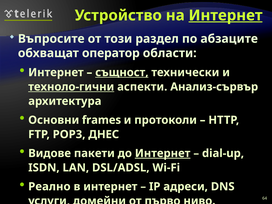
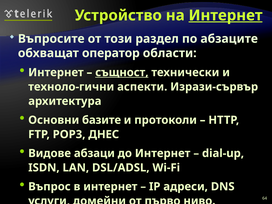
техноло-гични underline: present -> none (71, 87)
Анализ-сървър: Анализ-сървър -> Изрази-сървър (214, 87)
frames: frames -> базите (102, 120)
пакети: пакети -> абзаци (94, 153)
Интернет underline: present -> none (163, 153)
Реално: Реално -> Въпрос (49, 187)
